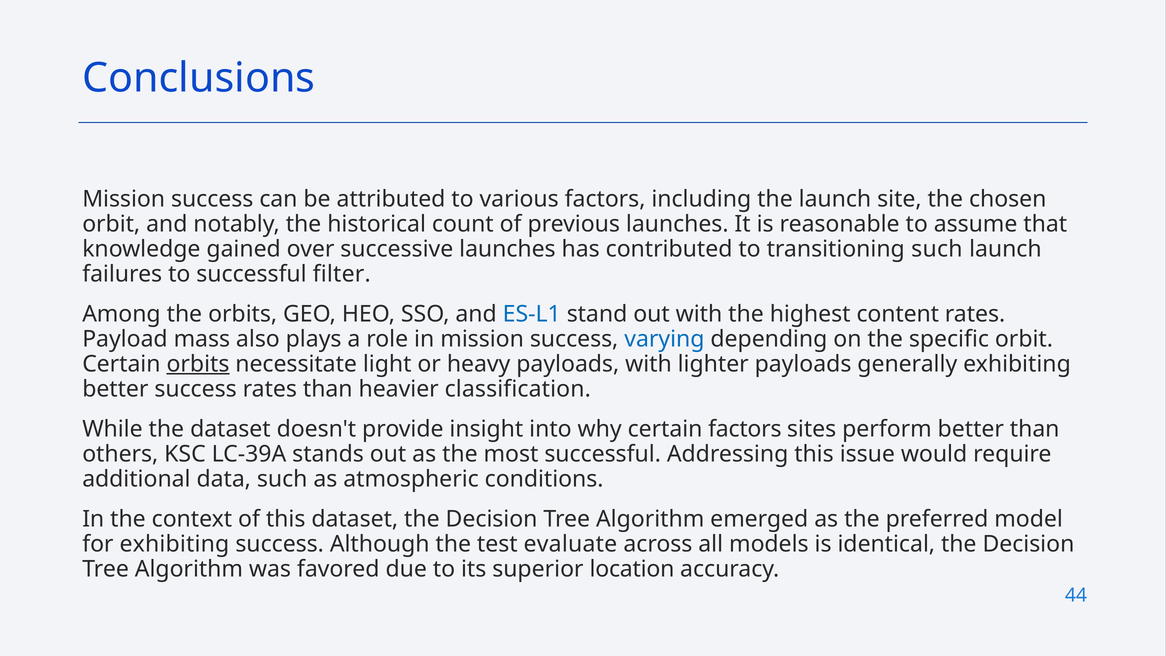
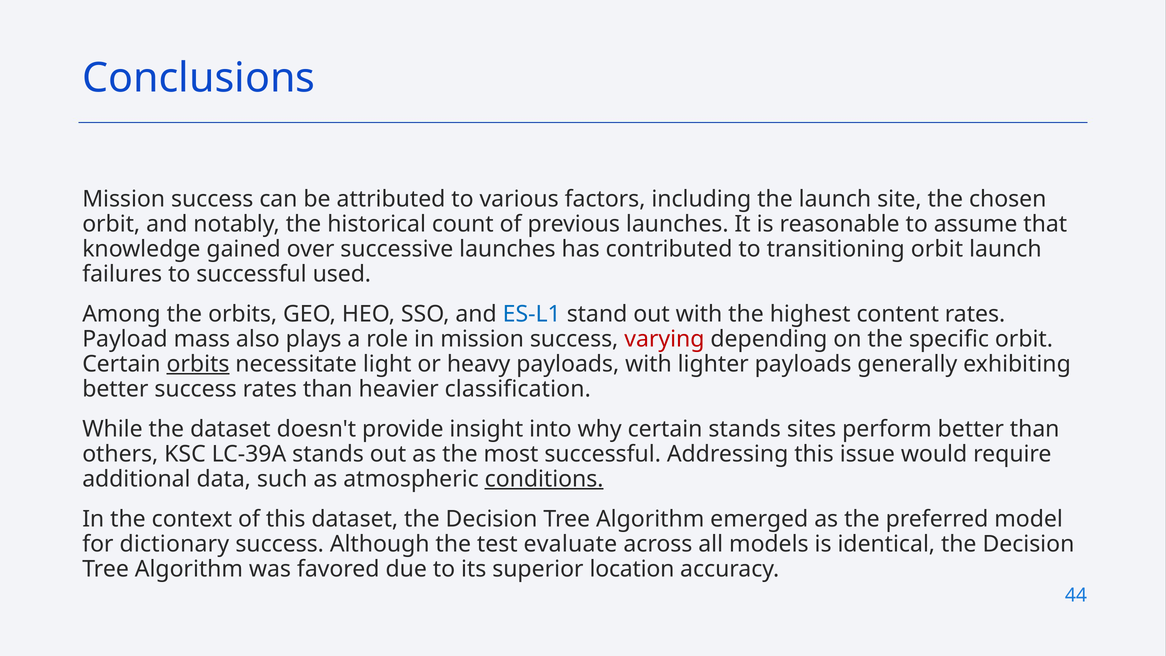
transitioning such: such -> orbit (937, 249)
filter: filter -> used (342, 274)
varying colour: blue -> red (664, 339)
certain factors: factors -> stands (745, 429)
conditions underline: none -> present (544, 479)
for exhibiting: exhibiting -> dictionary (174, 544)
